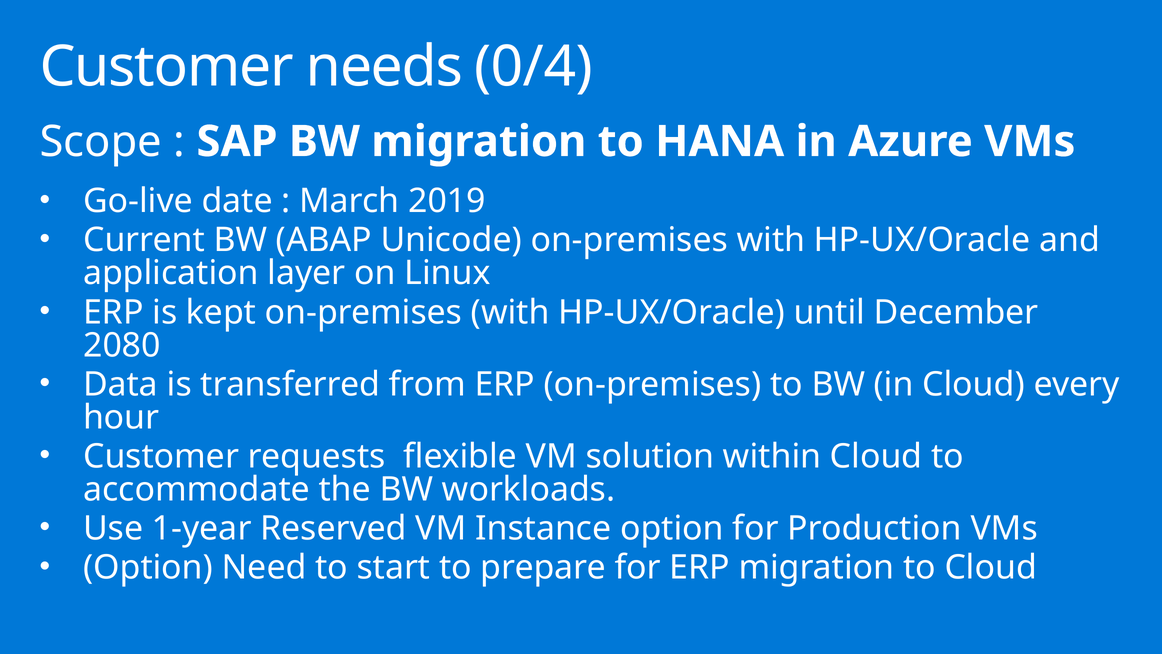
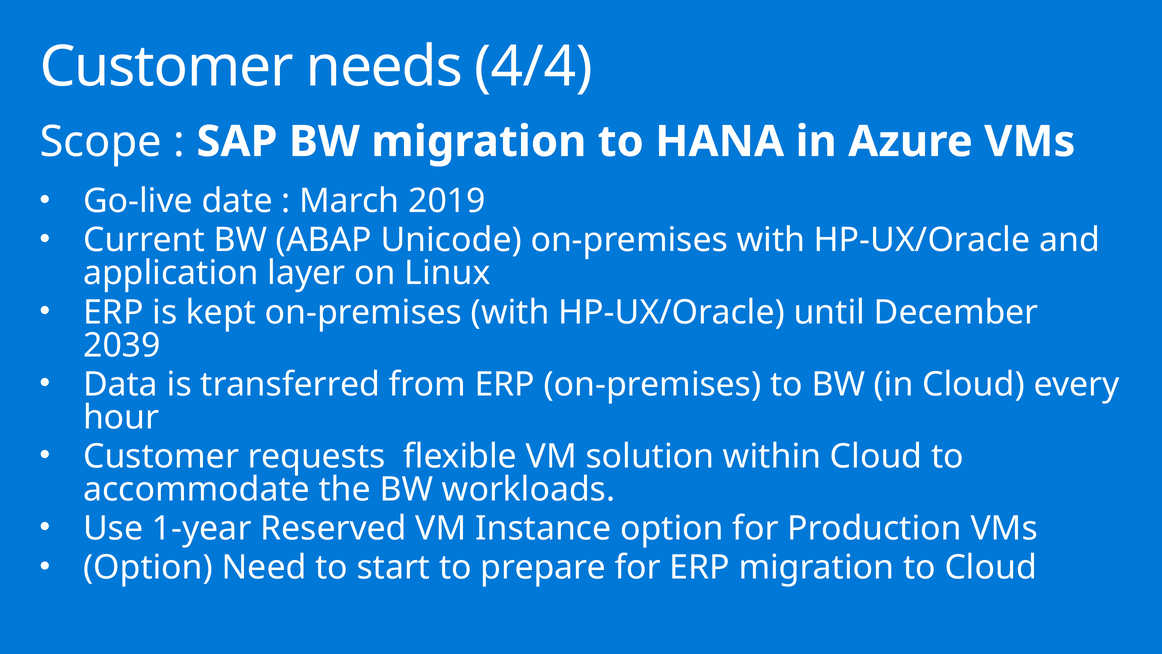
0/4: 0/4 -> 4/4 (534, 67)
2080: 2080 -> 2039 (122, 345)
